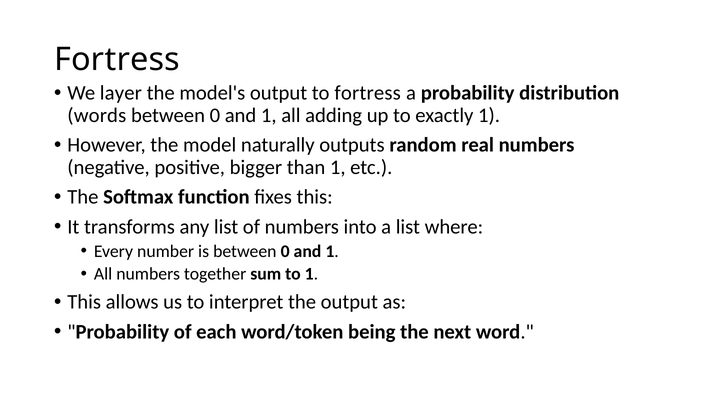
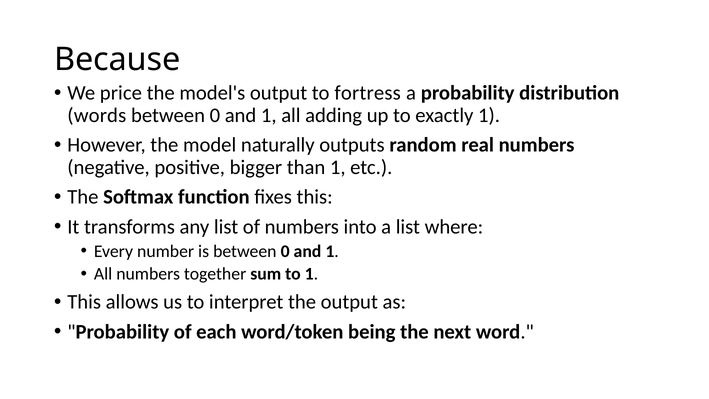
Fortress: Fortress -> Because (117, 60)
layer: layer -> price (121, 93)
